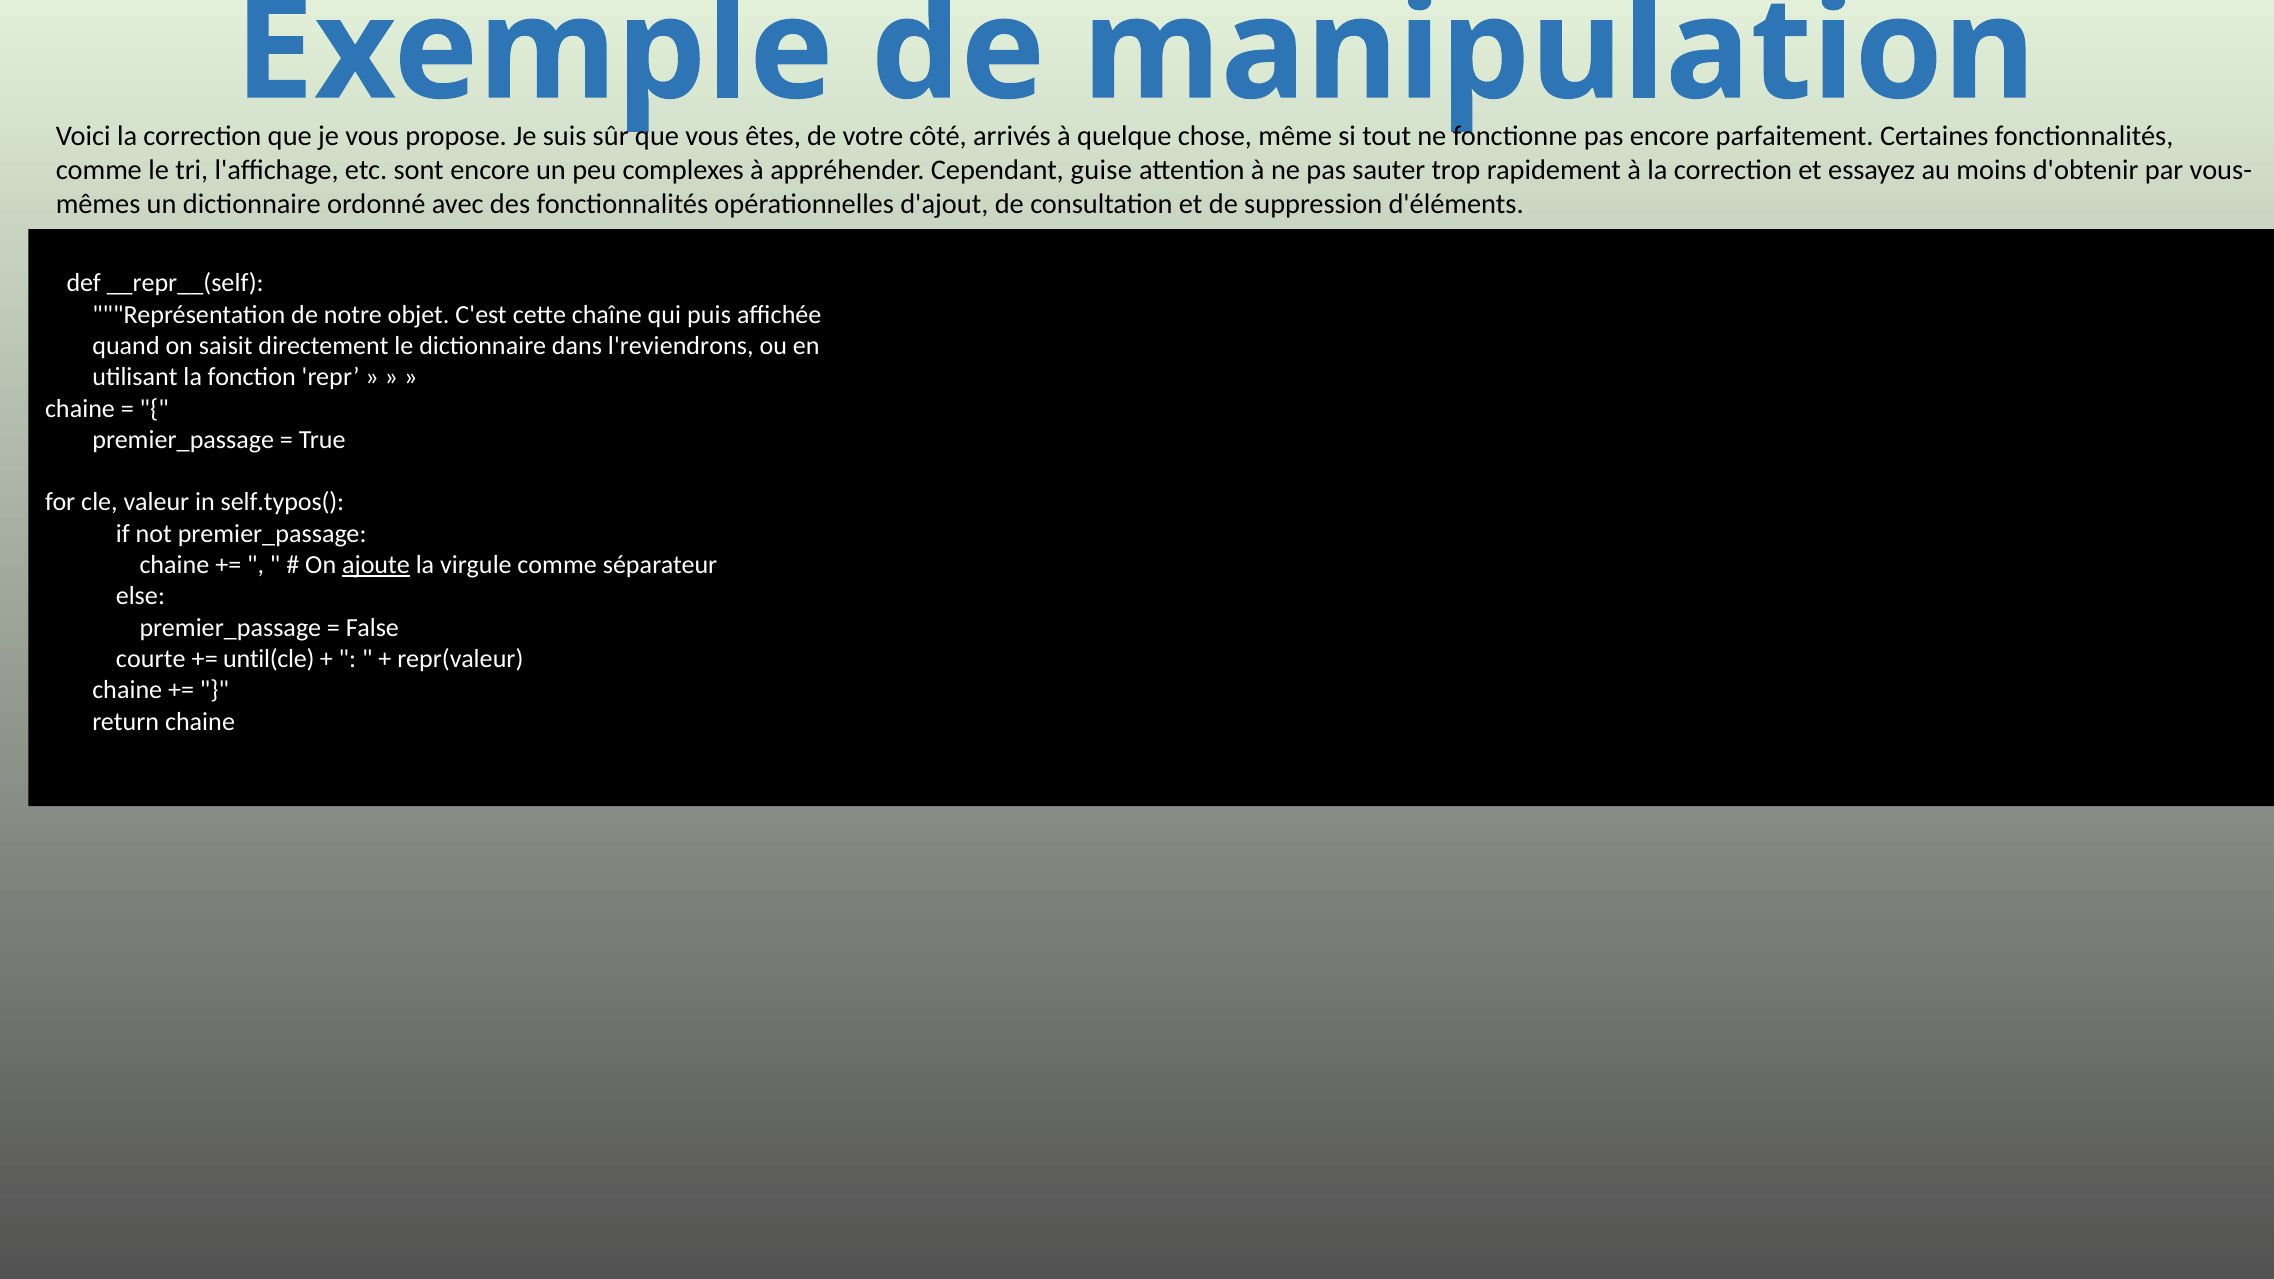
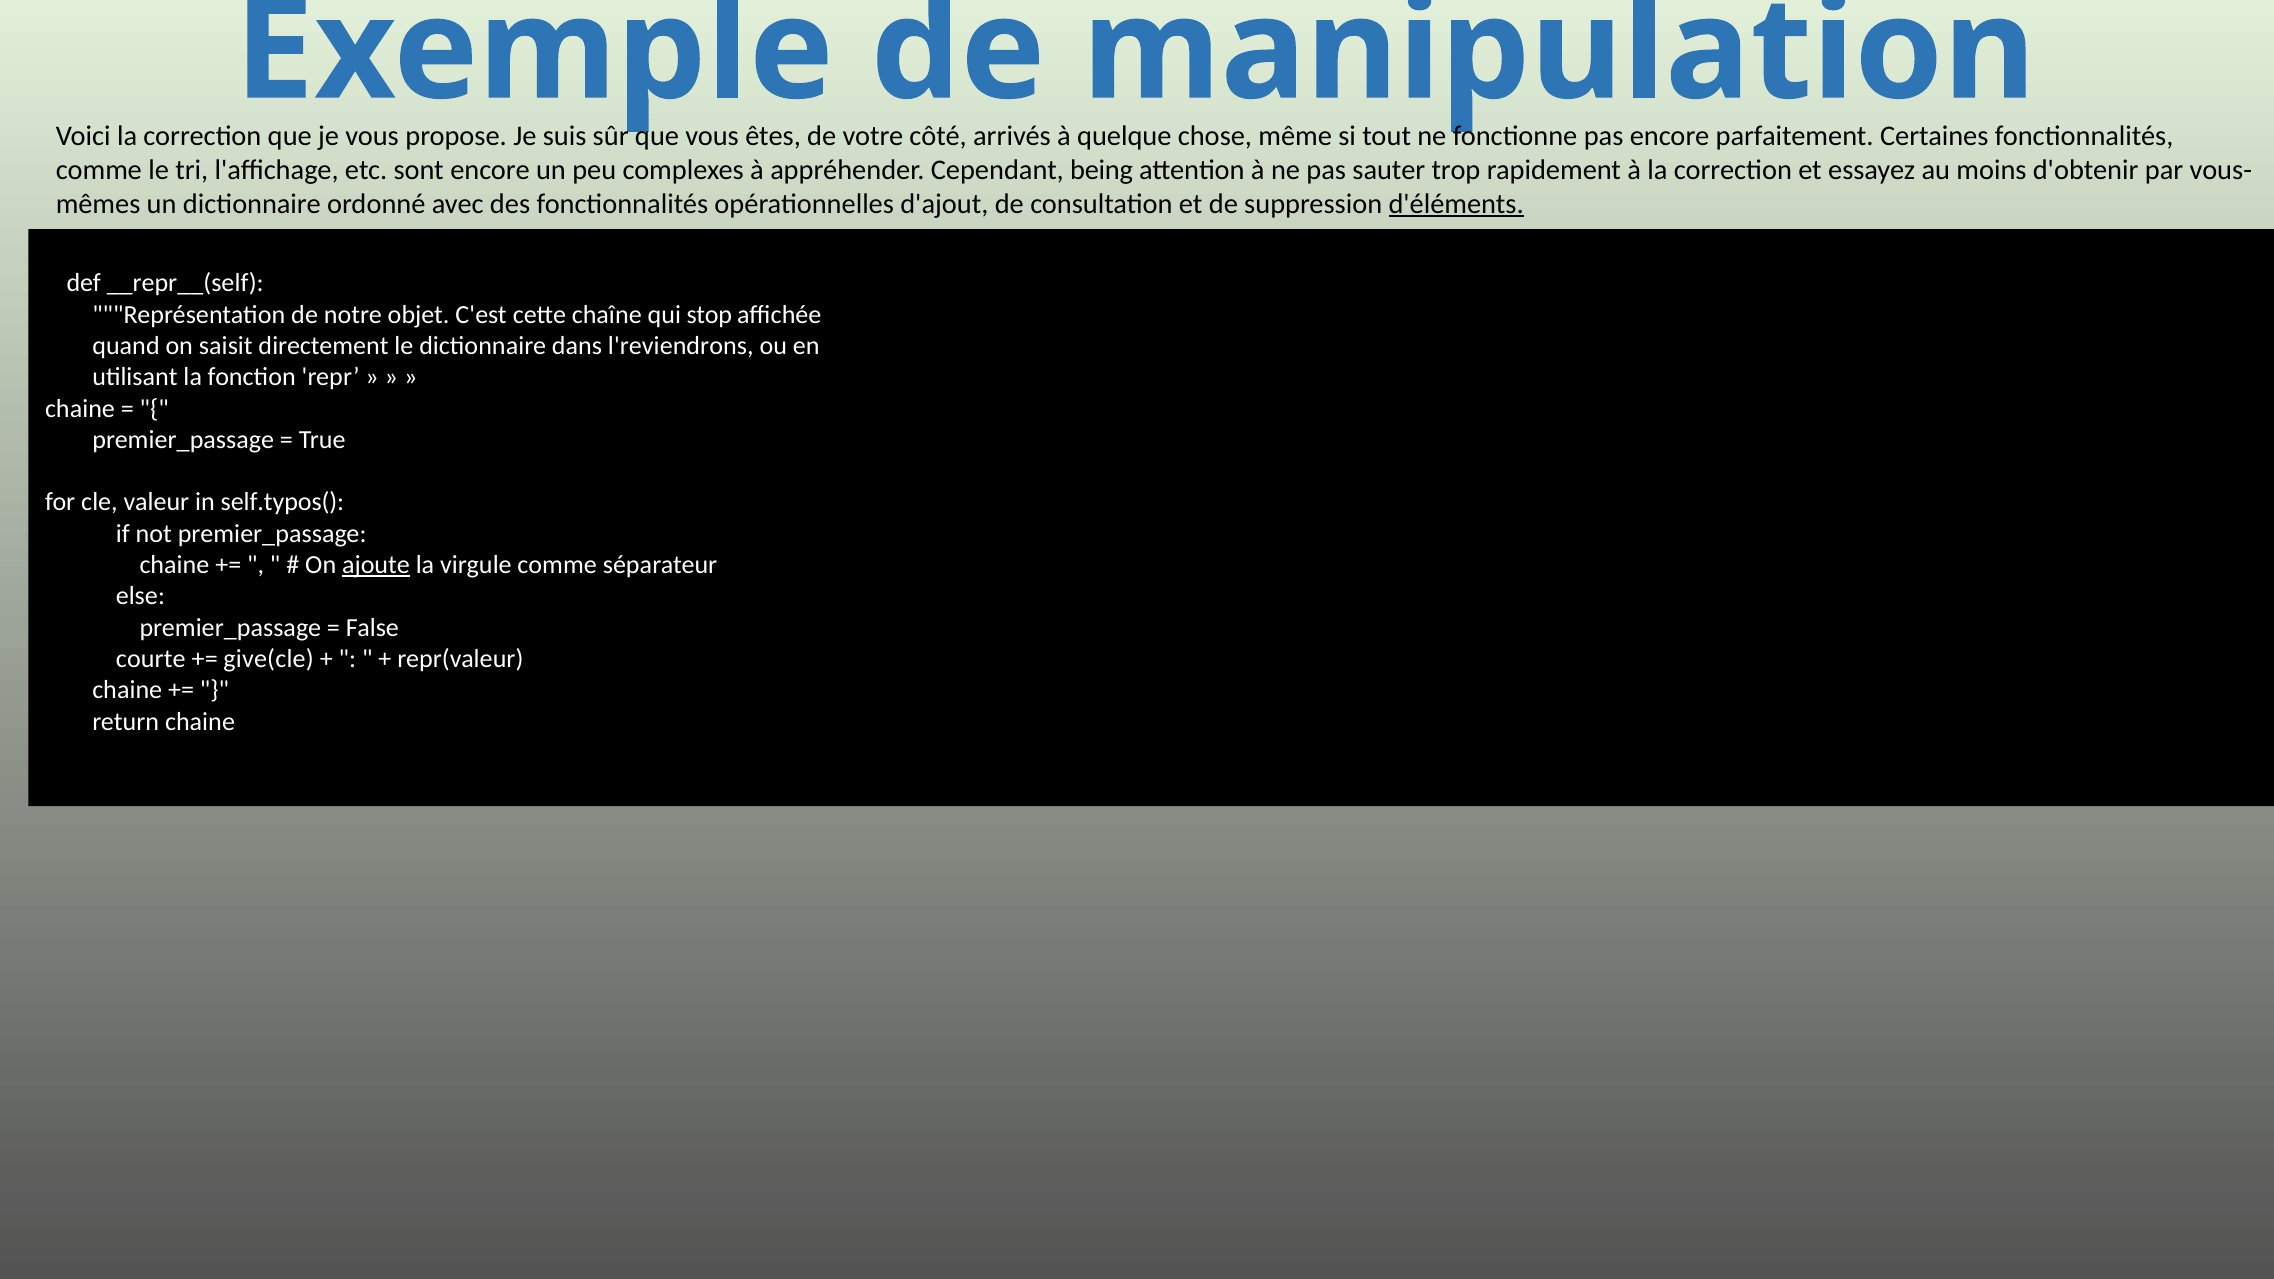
guise: guise -> being (1102, 170)
d'éléments underline: none -> present (1456, 204)
puis: puis -> stop (709, 315)
until(cle: until(cle -> give(cle (269, 659)
